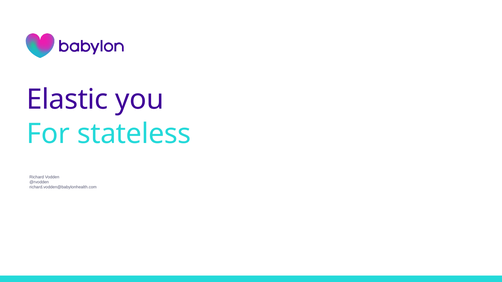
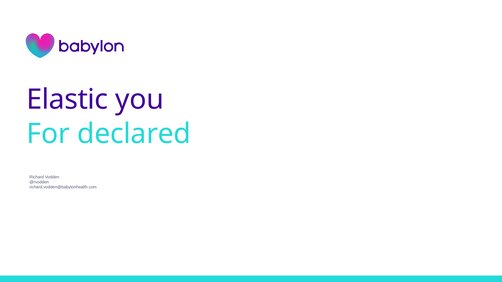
stateless: stateless -> declared (134, 134)
